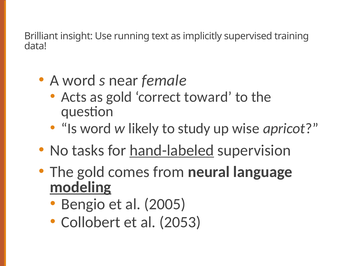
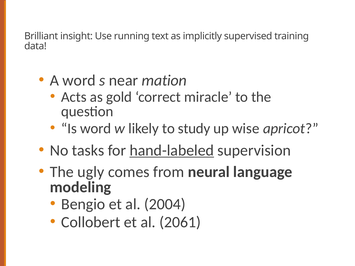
female: female -> mation (164, 80)
toward: toward -> miracle (208, 97)
The gold: gold -> ugly (91, 172)
modeling underline: present -> none (81, 187)
2005: 2005 -> 2004 (165, 204)
2053: 2053 -> 2061 (180, 222)
